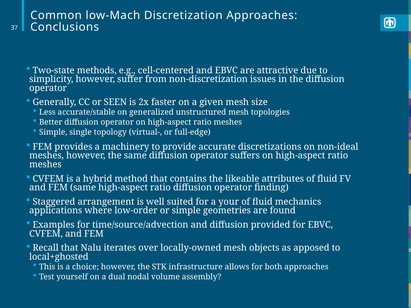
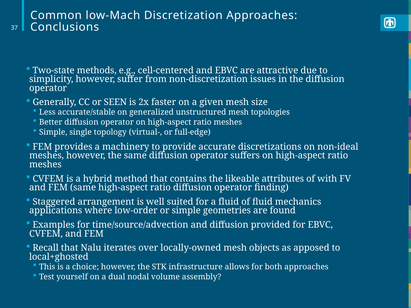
attributes of fluid: fluid -> with (327, 179)
a your: your -> fluid (229, 202)
